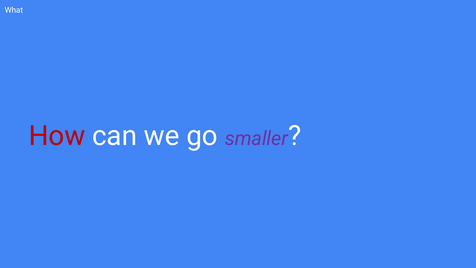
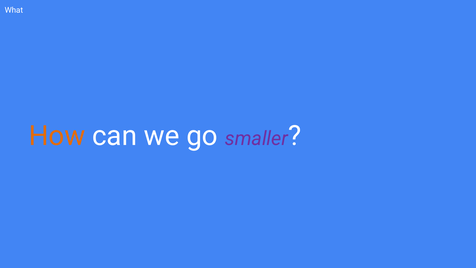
How colour: red -> orange (57, 136)
